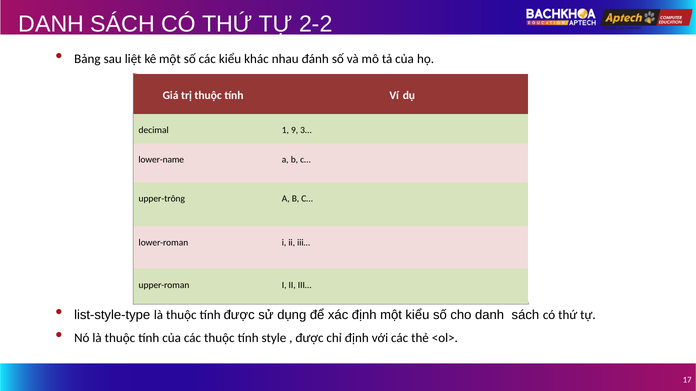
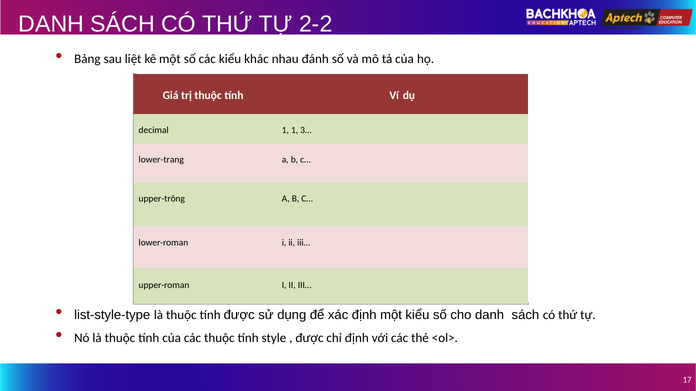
1 9: 9 -> 1 (295, 130)
lower-name: lower-name -> lower-trang (161, 160)
